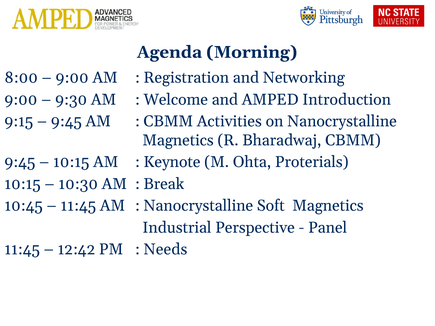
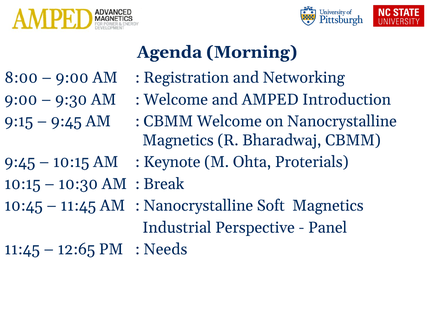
CBMM Activities: Activities -> Welcome (229, 121)
12:42: 12:42 -> 12:65 (76, 250)
